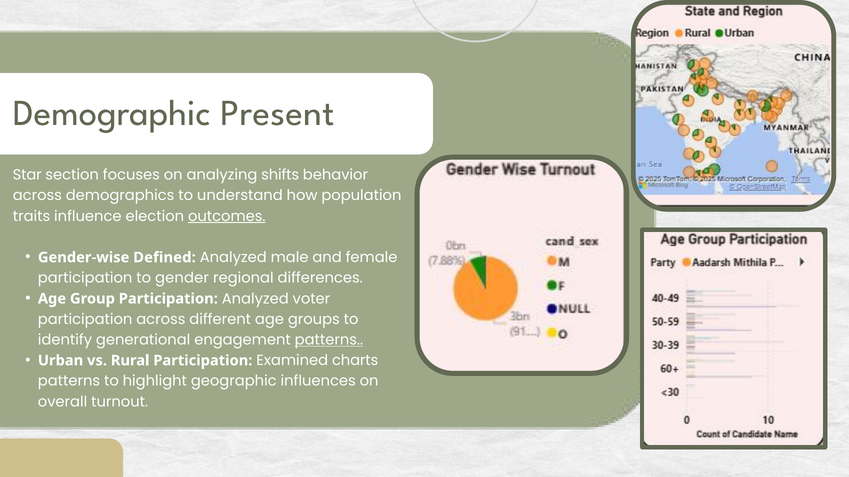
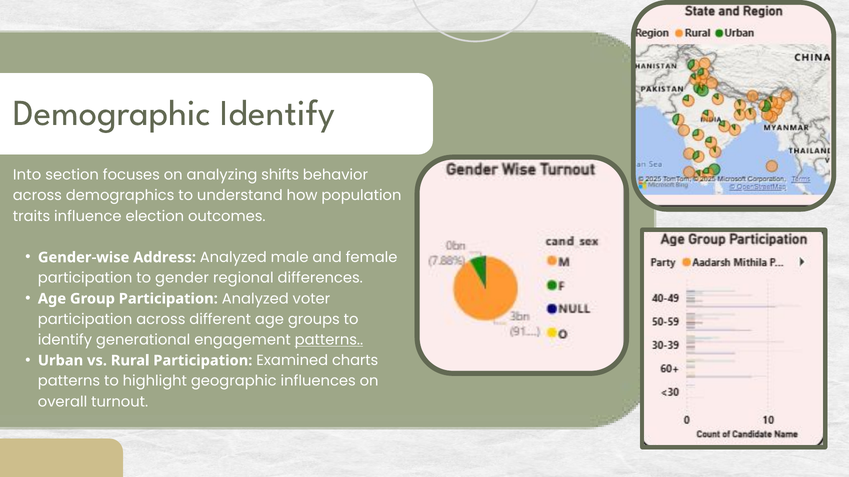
Demographic Present: Present -> Identify (277, 113)
Star: Star -> Into (27, 175)
outcomes underline: present -> none (227, 216)
Defined: Defined -> Address (165, 258)
